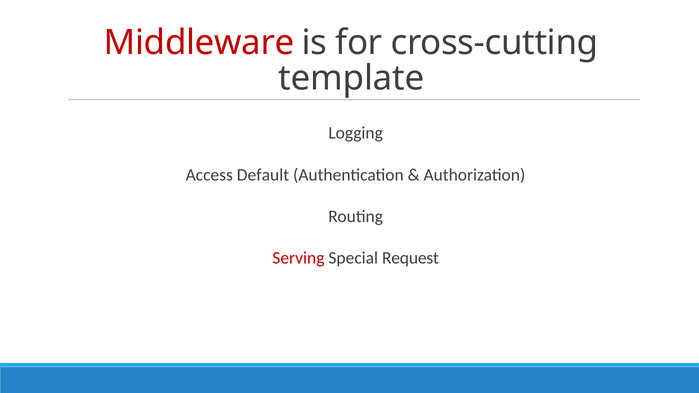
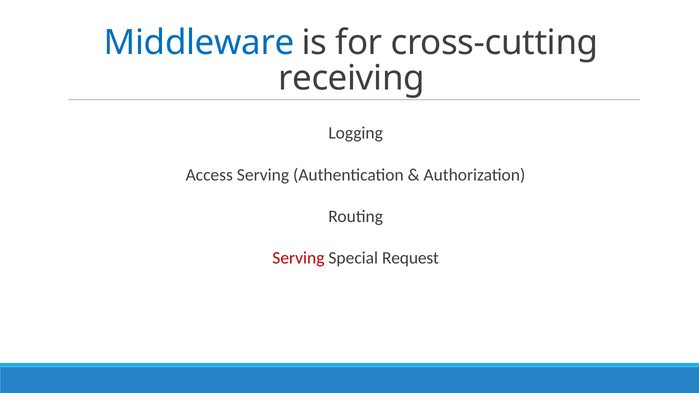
Middleware colour: red -> blue (199, 43)
template: template -> receiving (351, 78)
Access Default: Default -> Serving (263, 175)
